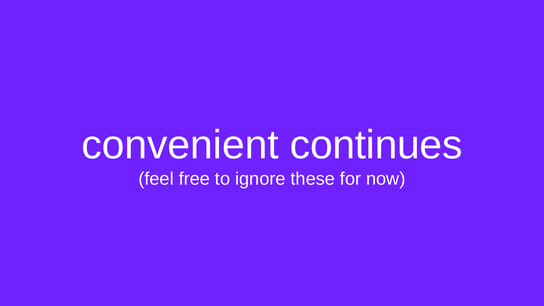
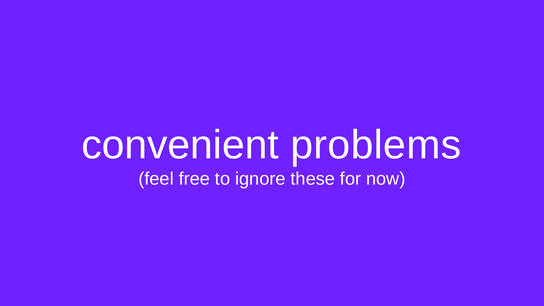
continues: continues -> problems (376, 145)
